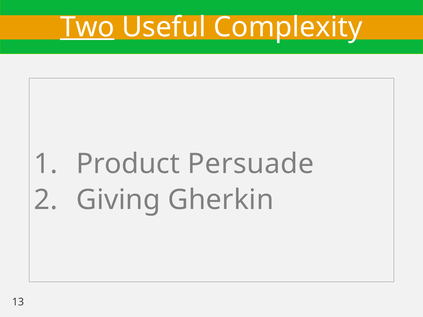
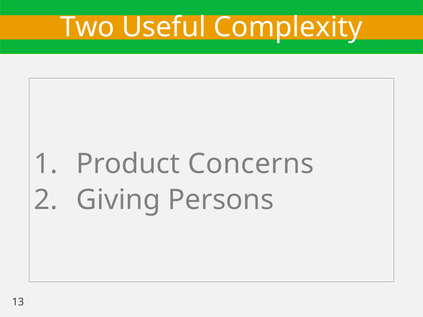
Two underline: present -> none (87, 27)
Persuade: Persuade -> Concerns (251, 164)
Gherkin: Gherkin -> Persons (221, 200)
